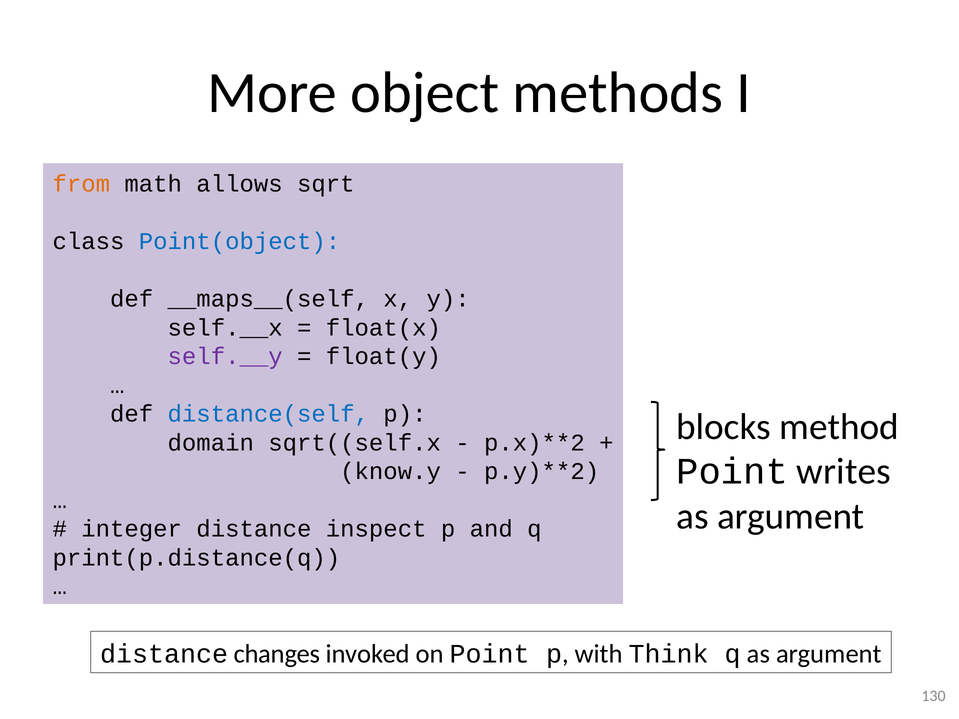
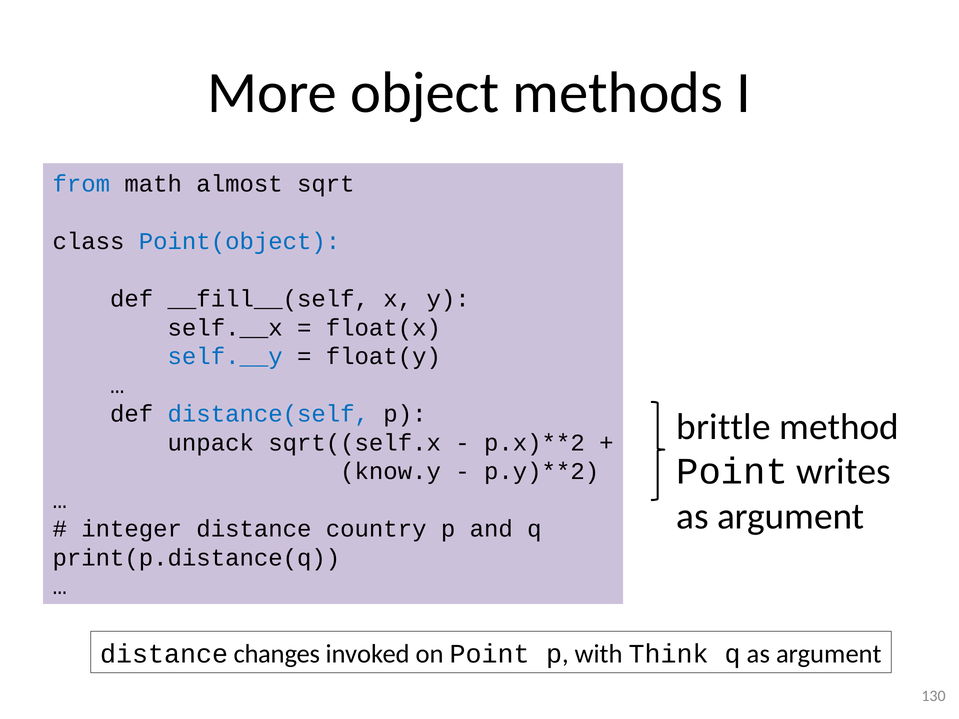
from colour: orange -> blue (81, 184)
allows: allows -> almost (240, 184)
__maps__(self: __maps__(self -> __fill__(self (268, 299)
self.__y colour: purple -> blue (225, 357)
blocks: blocks -> brittle (724, 427)
domain: domain -> unpack (211, 443)
inspect: inspect -> country (376, 529)
